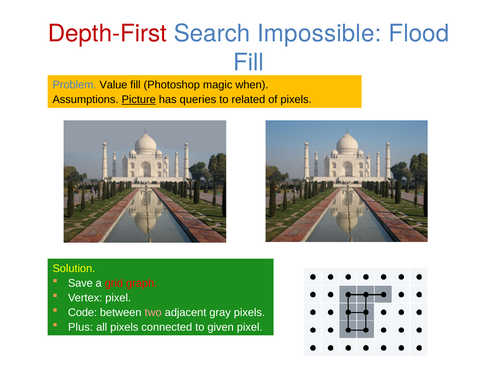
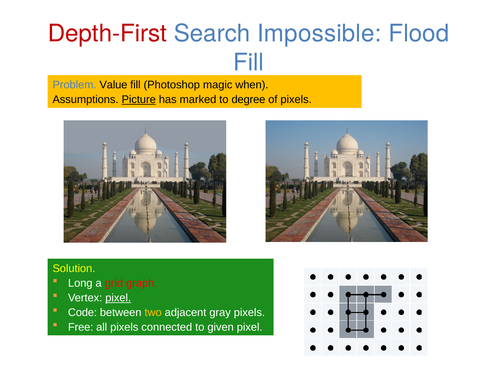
queries: queries -> marked (198, 100)
related: related -> degree (248, 100)
Save: Save -> Long (80, 283)
pixel underline: none -> present (118, 298)
two colour: pink -> yellow (153, 312)
Plus: Plus -> Free (81, 327)
